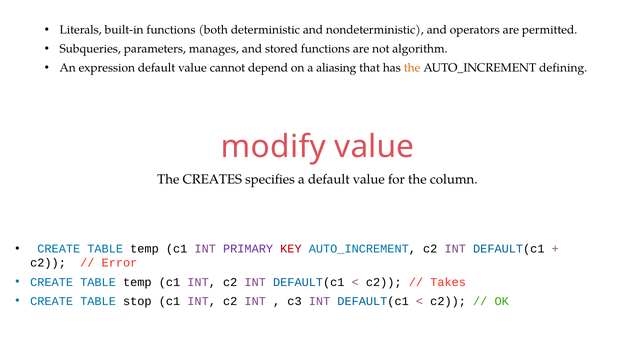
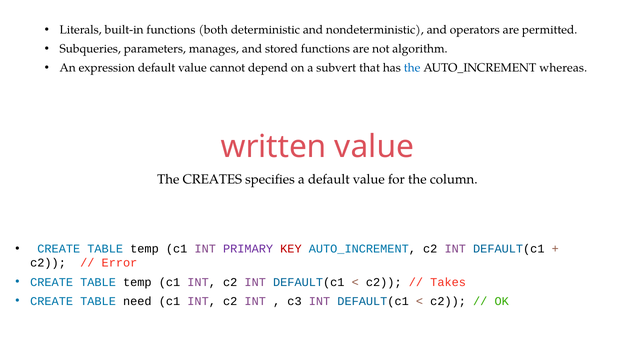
aliasing: aliasing -> subvert (336, 68)
the colour: orange -> blue (412, 68)
defining: defining -> whereas (563, 68)
modify: modify -> written (274, 147)
stop: stop -> need (137, 301)
